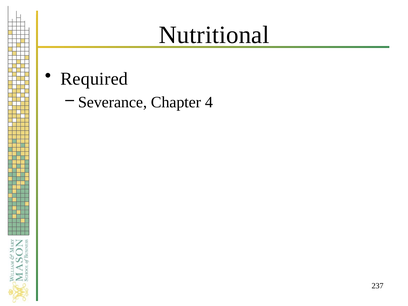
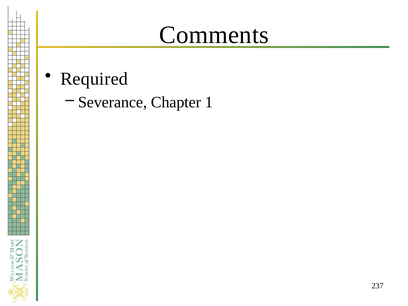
Nutritional: Nutritional -> Comments (214, 35)
4: 4 -> 1 (209, 102)
